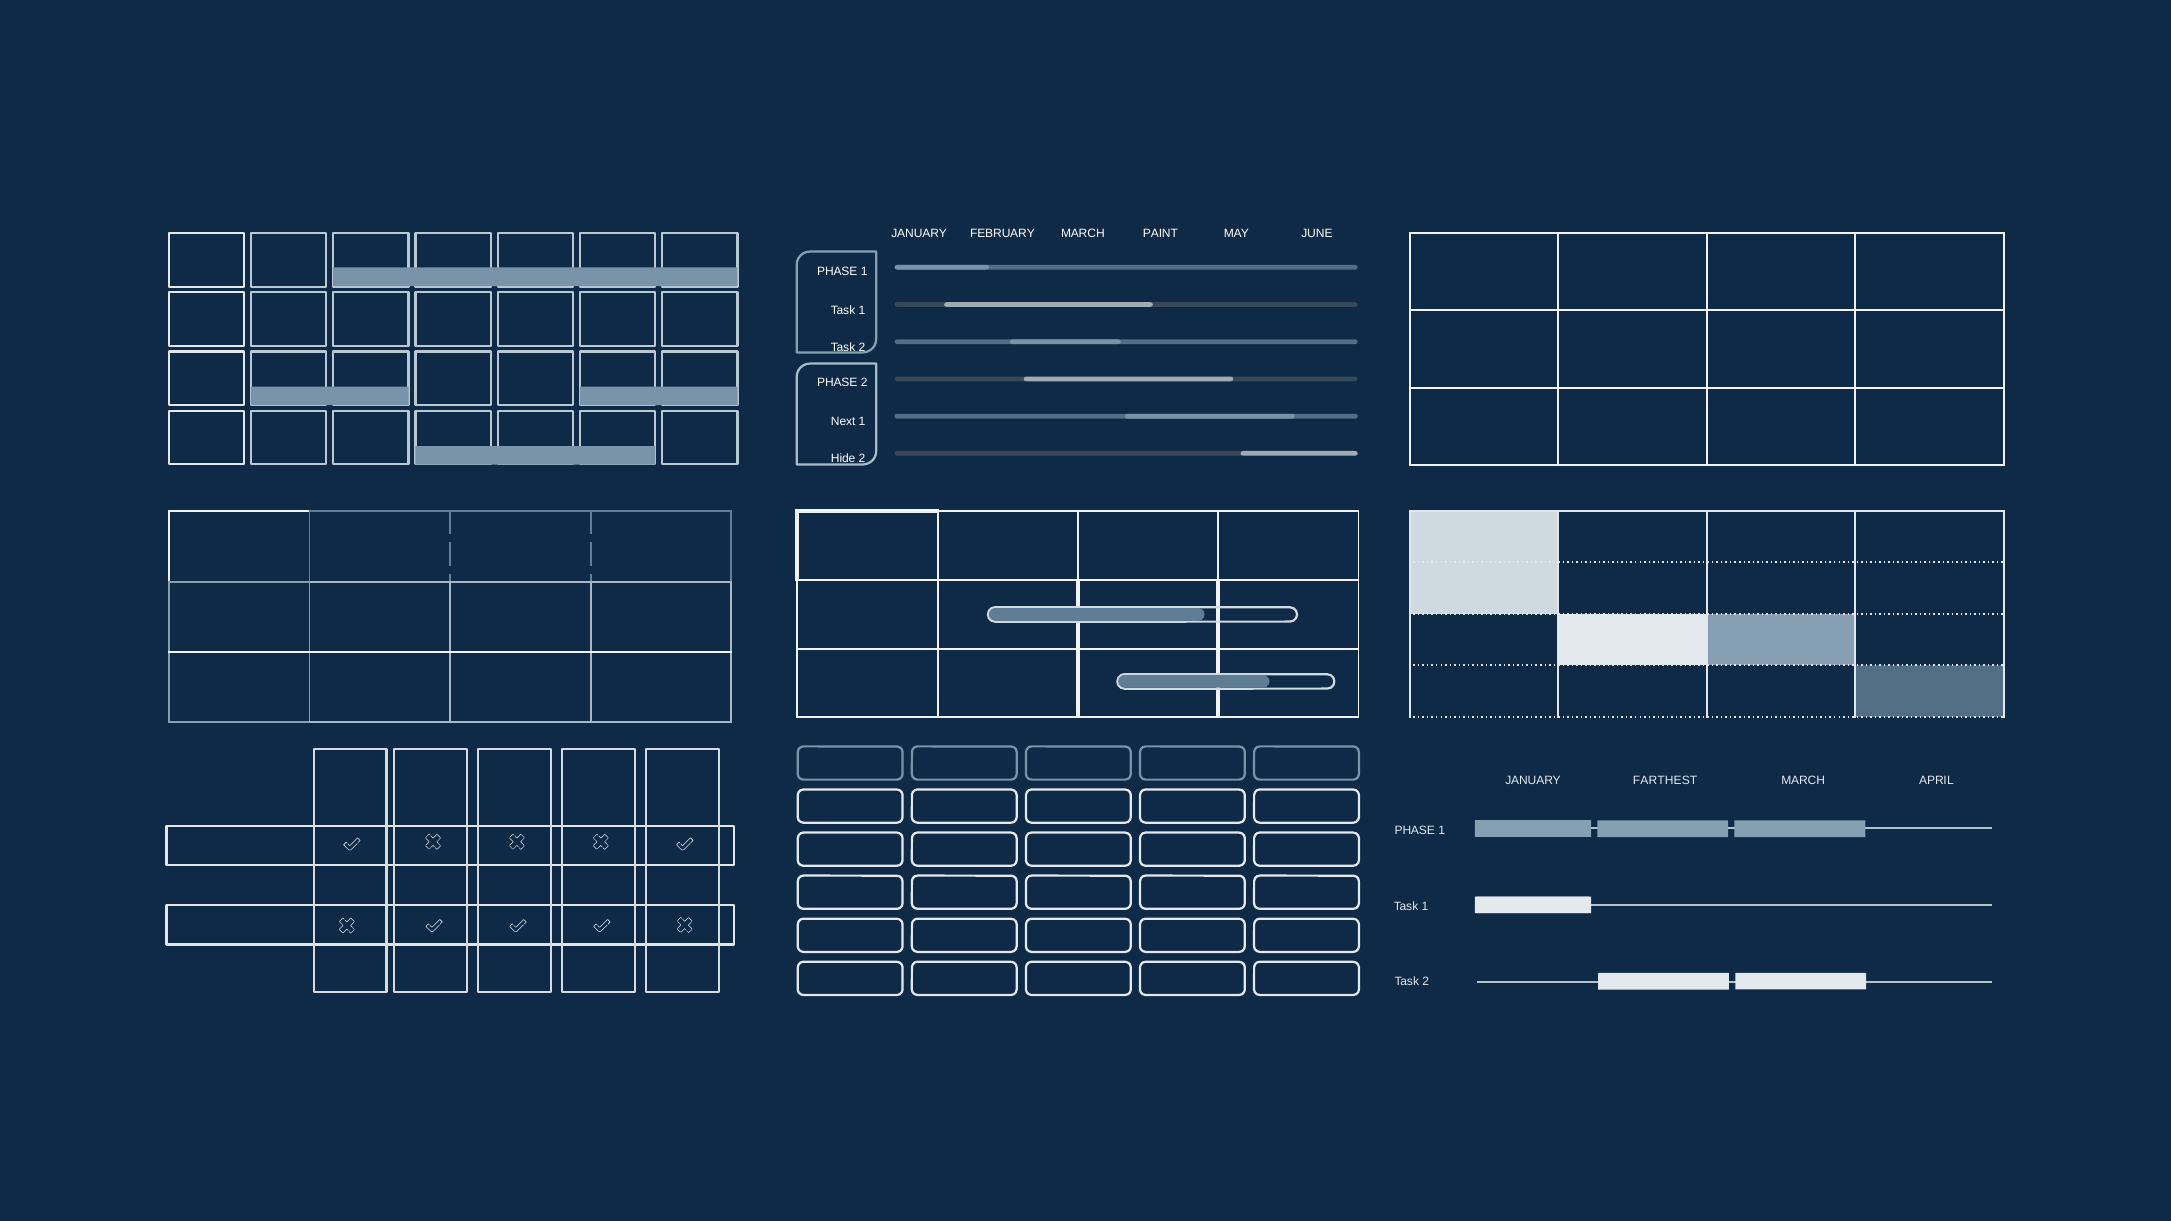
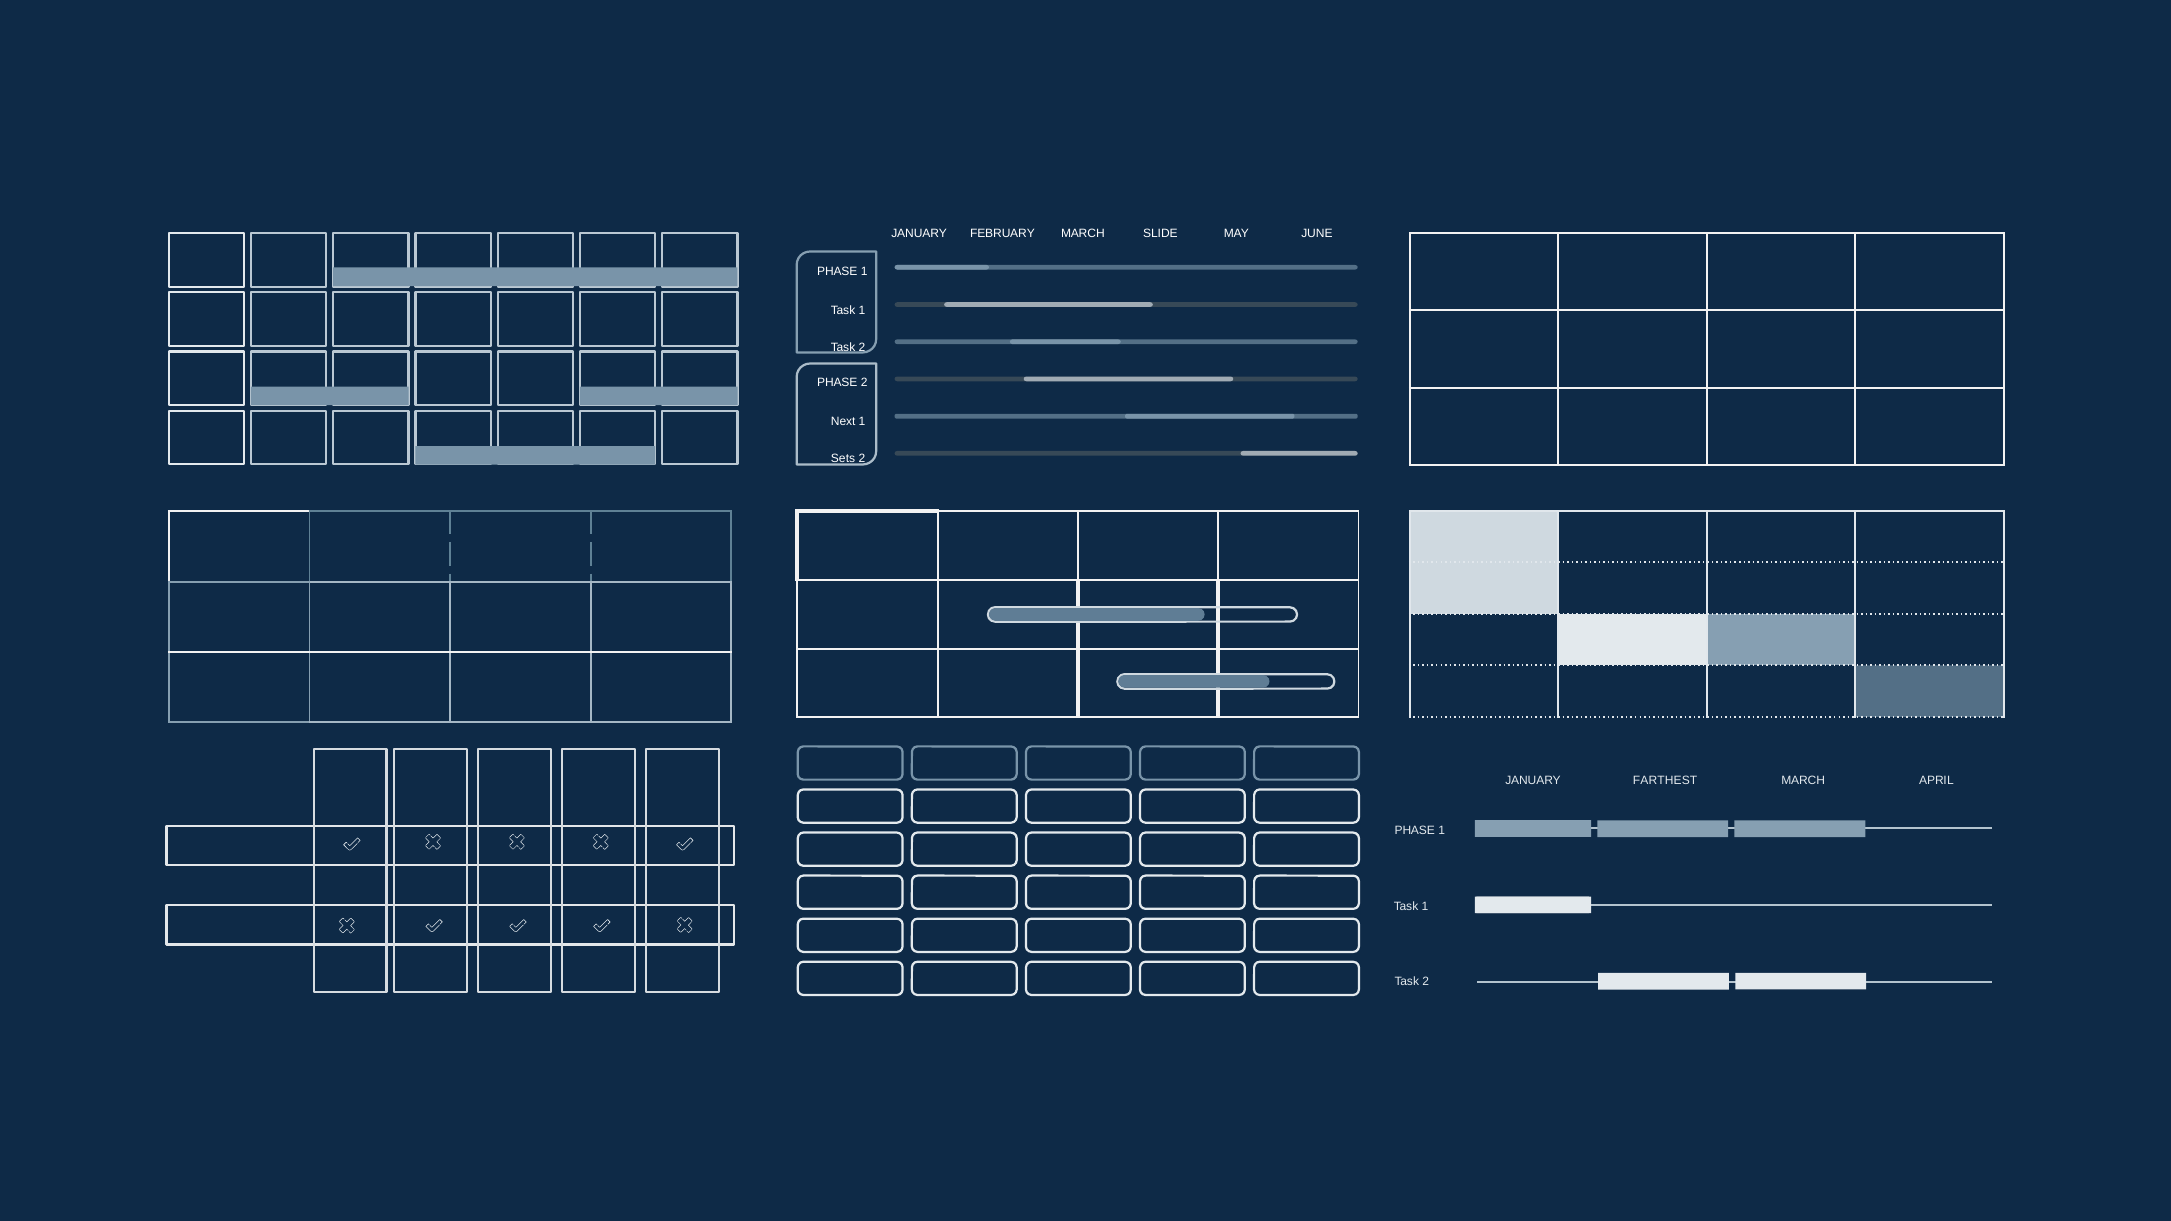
PAINT: PAINT -> SLIDE (1160, 234)
Hide: Hide -> Sets (843, 459)
